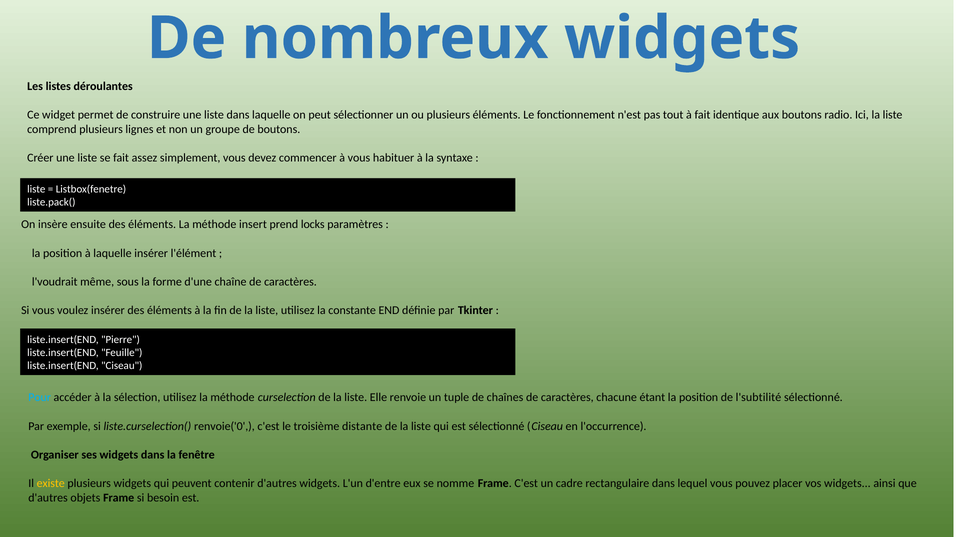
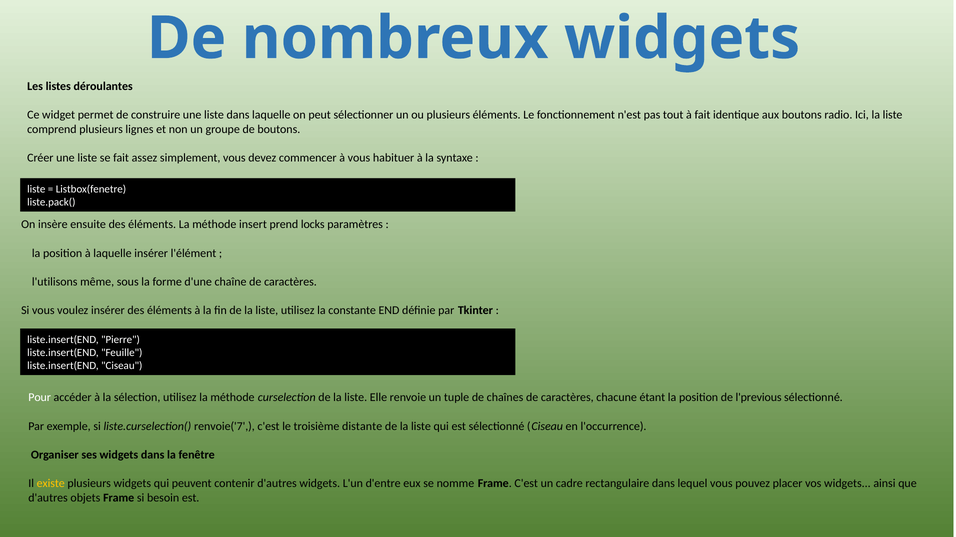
l'voudrait: l'voudrait -> l'utilisons (55, 282)
Pour colour: light blue -> white (40, 398)
l'subtilité: l'subtilité -> l'previous (759, 398)
renvoie('0: renvoie('0 -> renvoie('7 (224, 427)
